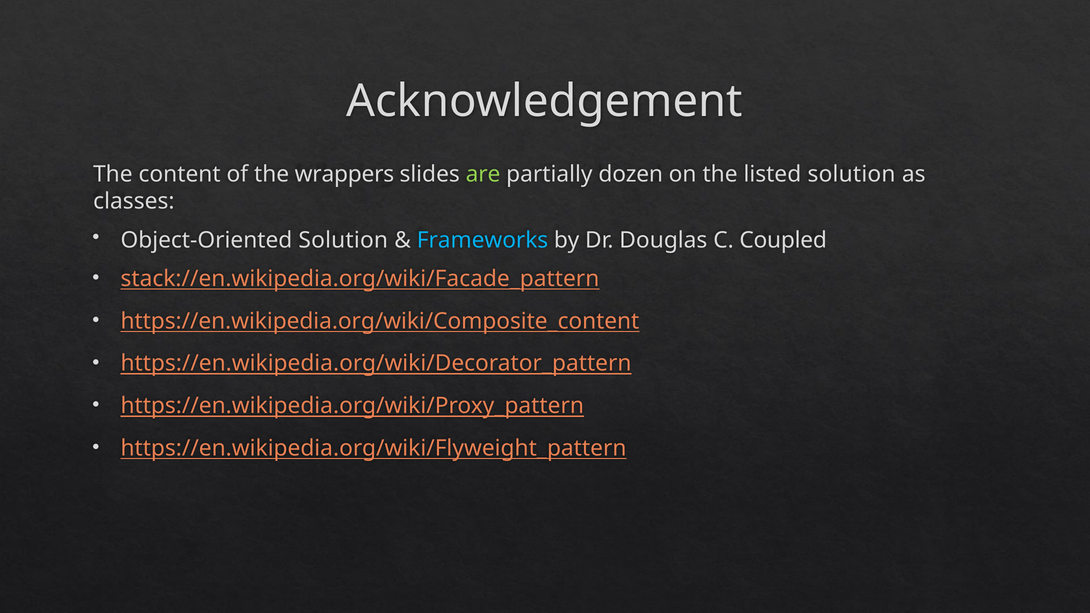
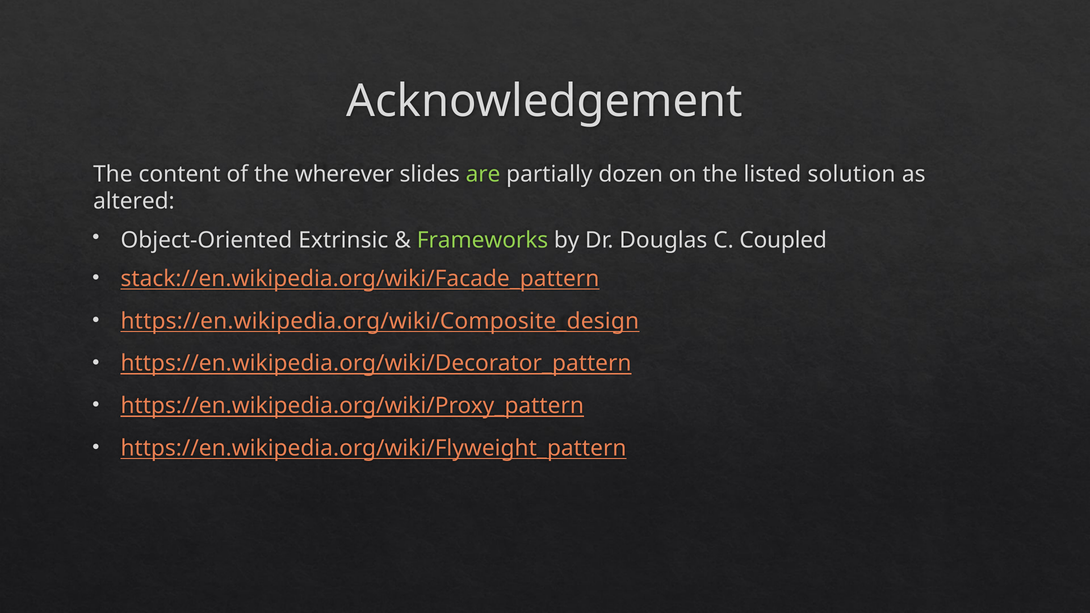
wrappers: wrappers -> wherever (344, 174)
classes: classes -> altered (134, 201)
Object-Oriented Solution: Solution -> Extrinsic (343, 240)
Frameworks colour: light blue -> light green (483, 240)
https://en.wikipedia.org/wiki/Composite_content: https://en.wikipedia.org/wiki/Composite_content -> https://en.wikipedia.org/wiki/Composite_design (380, 321)
